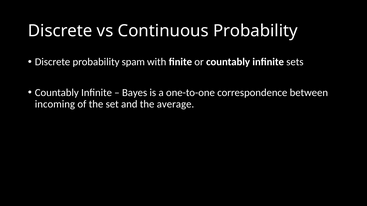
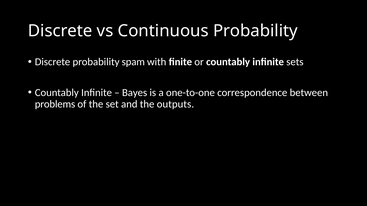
incoming: incoming -> problems (55, 104)
average: average -> outputs (175, 104)
